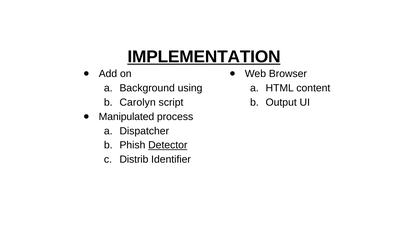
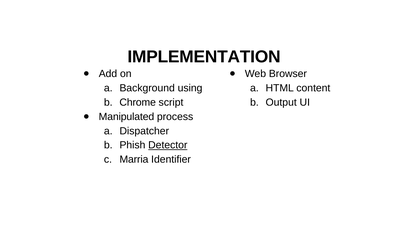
IMPLEMENTATION underline: present -> none (204, 57)
Carolyn: Carolyn -> Chrome (138, 103)
Distrib: Distrib -> Marria (134, 160)
